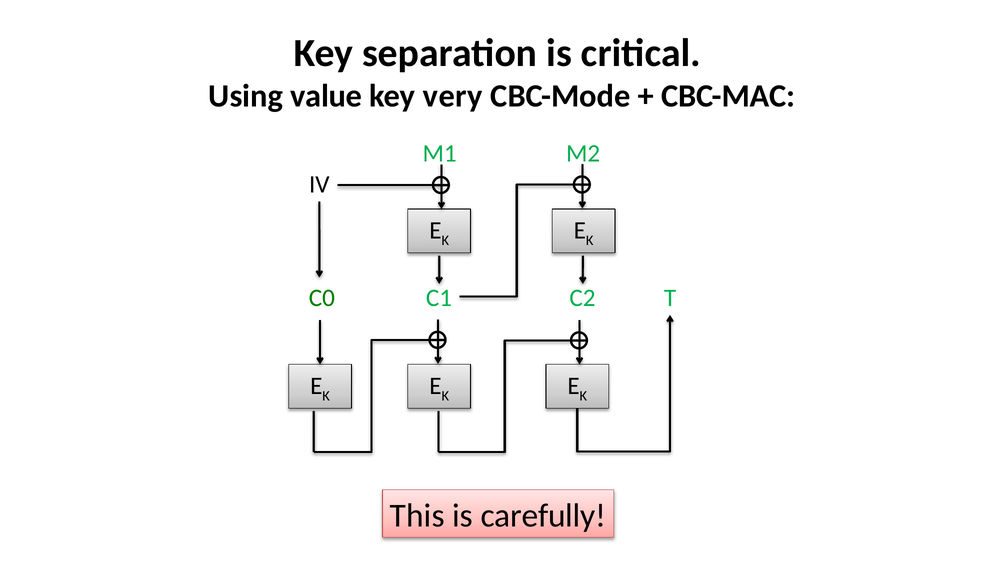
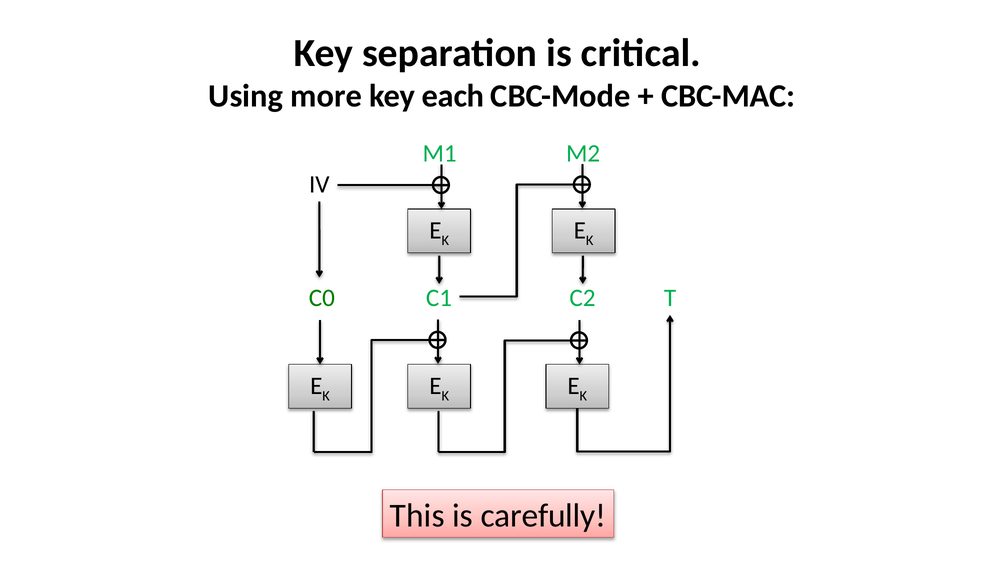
value: value -> more (326, 96)
very: very -> each (453, 96)
